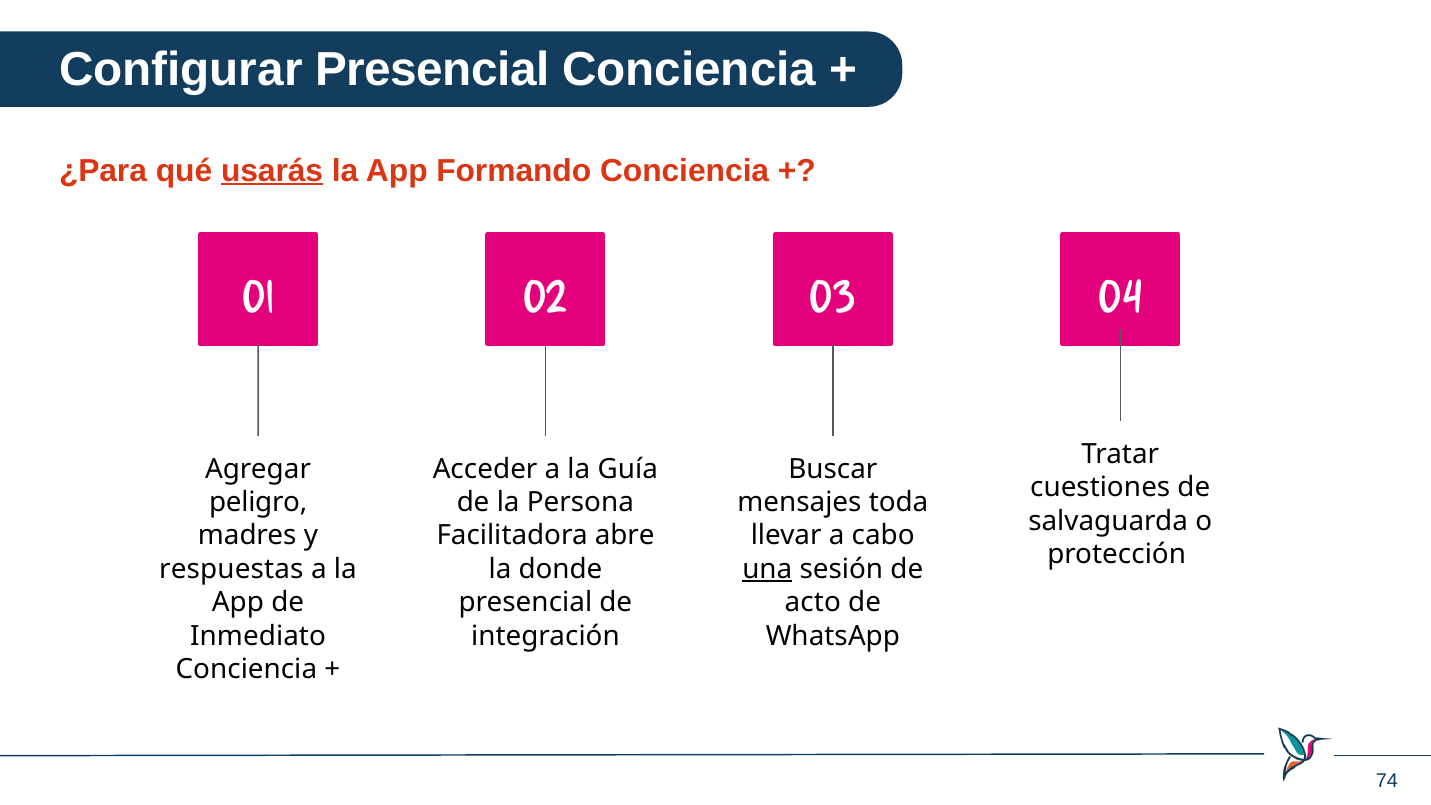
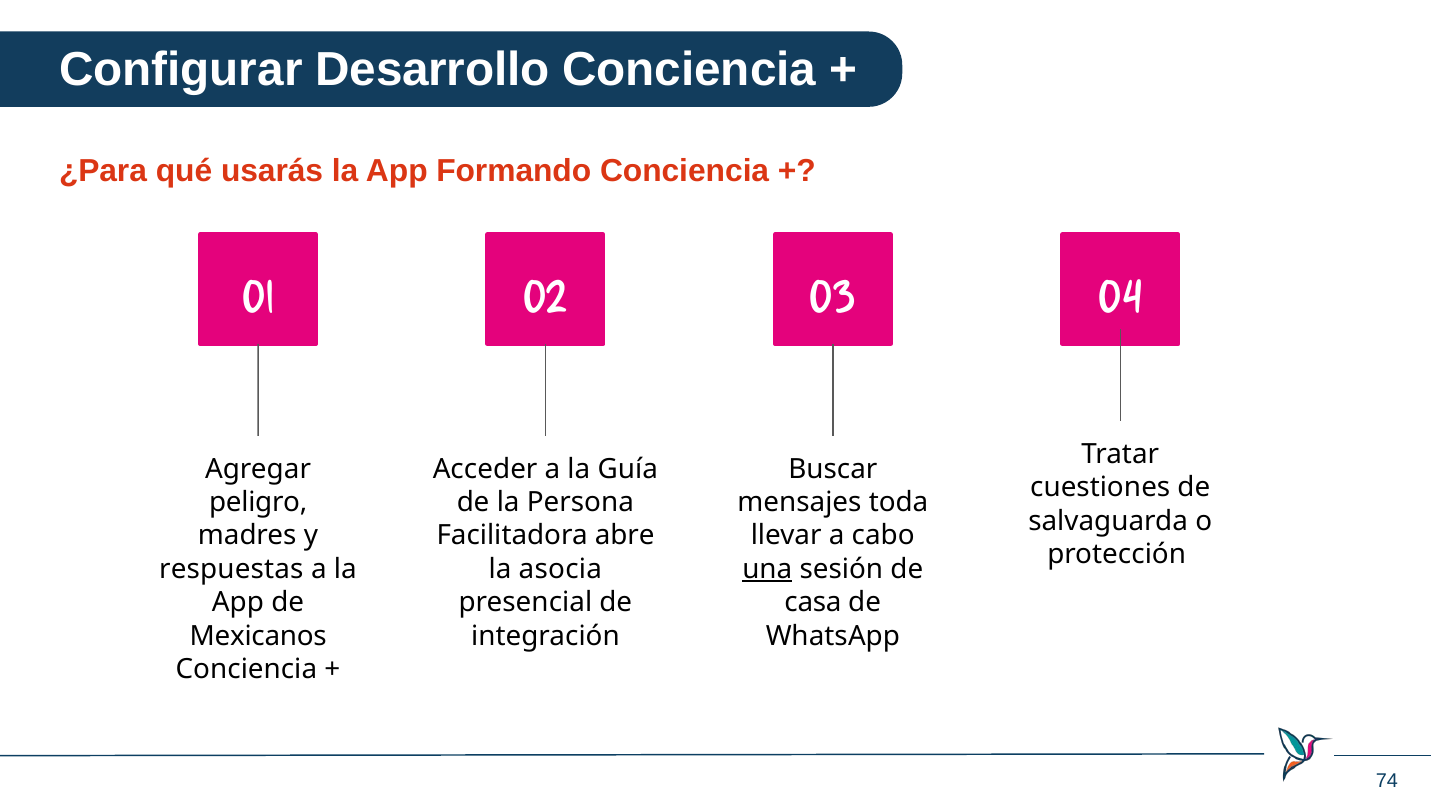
Configurar Presencial: Presencial -> Desarrollo (432, 70)
usarás underline: present -> none (272, 171)
donde: donde -> asocia (560, 569)
acto: acto -> casa (813, 603)
Inmediato: Inmediato -> Mexicanos (258, 636)
